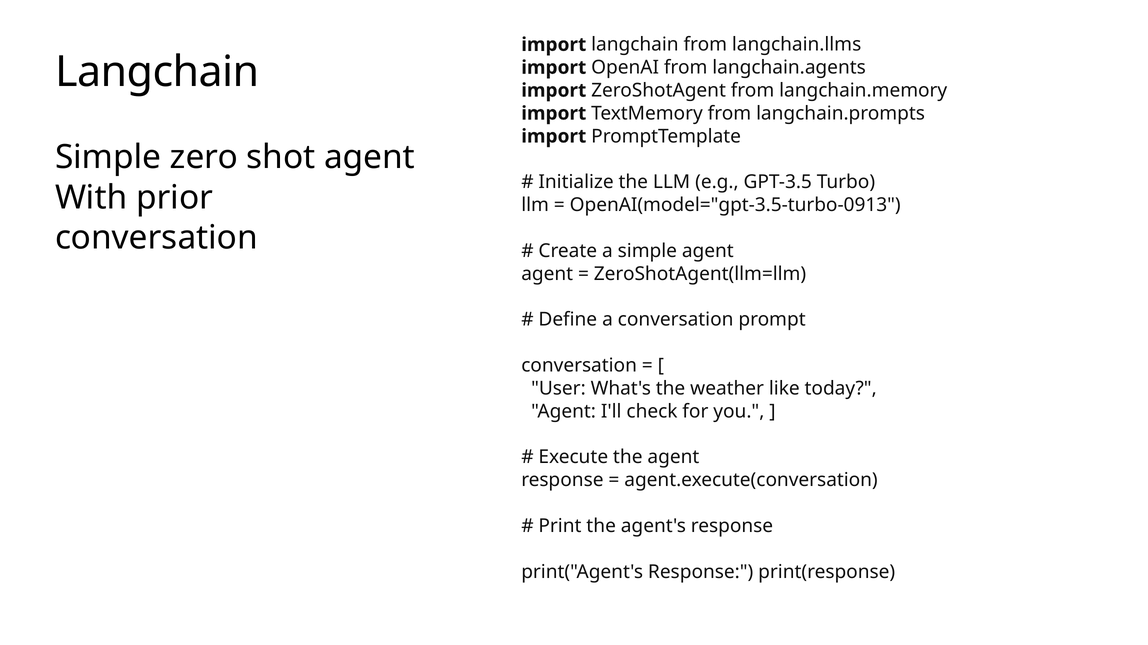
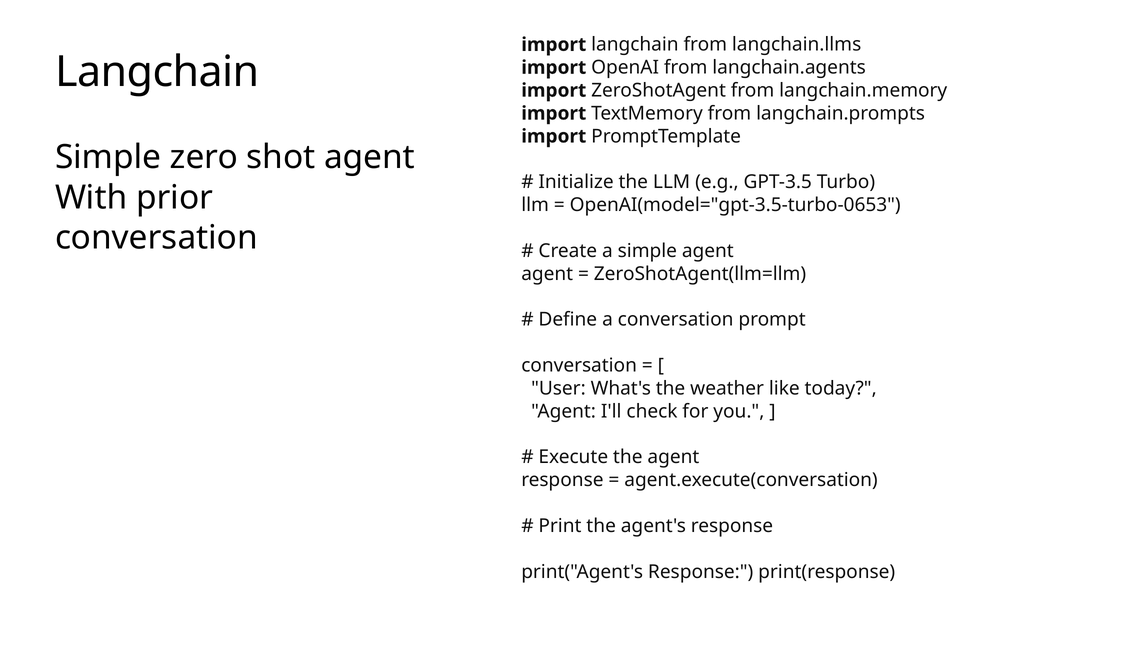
OpenAI(model="gpt-3.5-turbo-0913: OpenAI(model="gpt-3.5-turbo-0913 -> OpenAI(model="gpt-3.5-turbo-0653 (735, 205)
